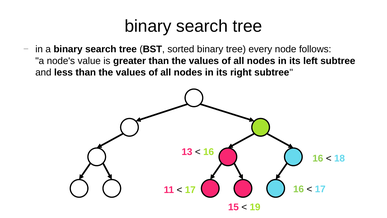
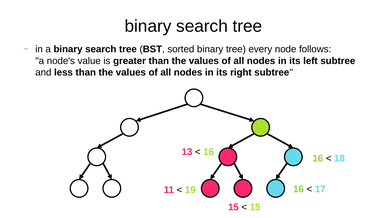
17: 17 -> 19 (190, 190)
19: 19 -> 15 (255, 207)
